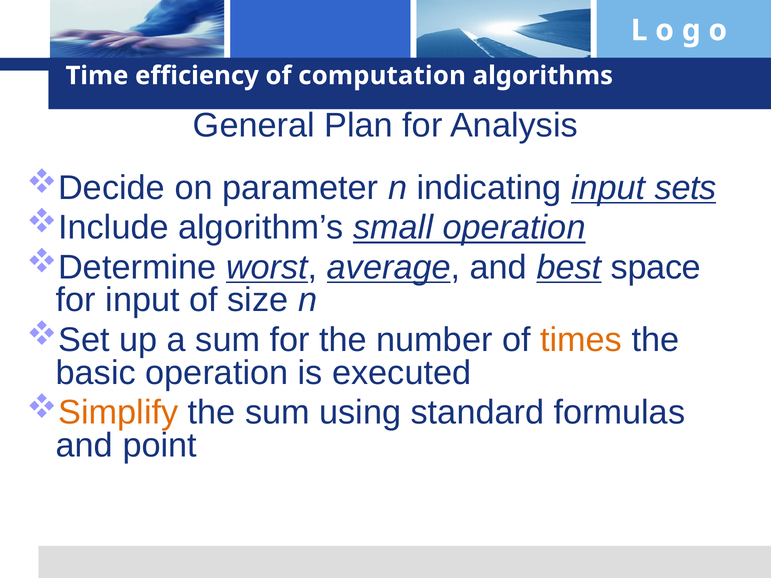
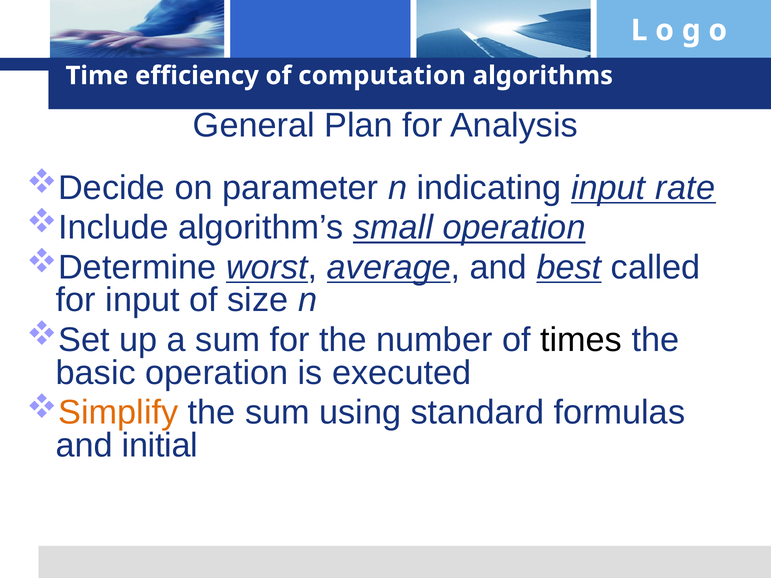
sets: sets -> rate (685, 188)
space: space -> called (656, 267)
times colour: orange -> black (581, 340)
point: point -> initial (160, 446)
